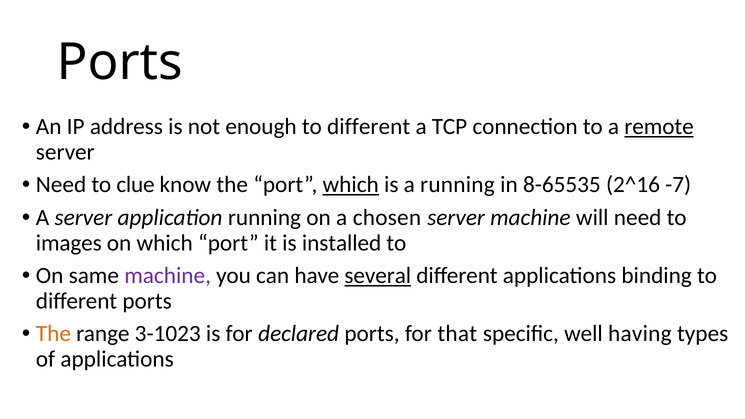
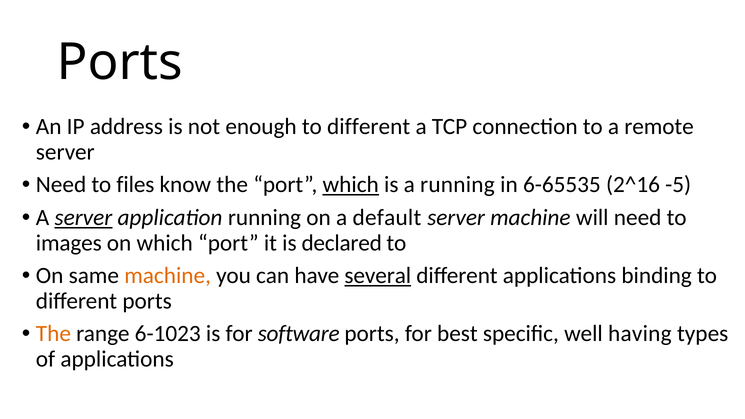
remote underline: present -> none (659, 127)
clue: clue -> files (135, 185)
8-65535: 8-65535 -> 6-65535 (562, 185)
-7: -7 -> -5 (678, 185)
server underline: none -> present (83, 218)
chosen: chosen -> default (387, 218)
installed: installed -> declared (342, 243)
machine colour: purple -> orange (168, 276)
3-1023: 3-1023 -> 6-1023 (168, 334)
declared: declared -> software (299, 334)
that: that -> best (457, 334)
